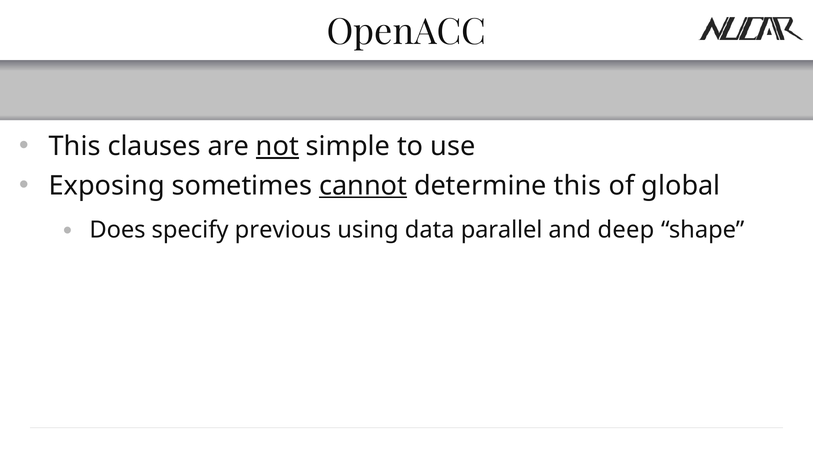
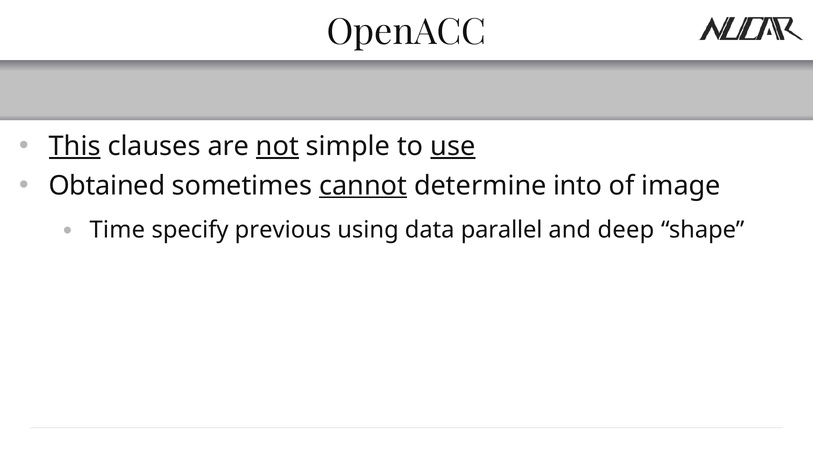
This underline: none -> present (75, 147)
use underline: none -> present (453, 147)
Exposing: Exposing -> Obtained (107, 186)
determine this: this -> into (578, 186)
global: global -> image (681, 186)
Does: Does -> Time (117, 230)
